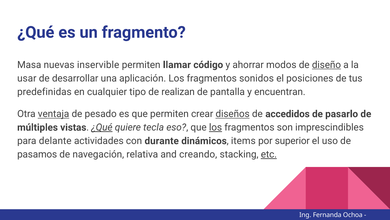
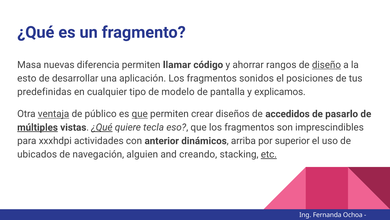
inservible: inservible -> diferencia (98, 65)
modos: modos -> rangos (281, 65)
usar: usar -> esto (27, 78)
realizan: realizan -> modelo (178, 92)
encuentran: encuentran -> explicamos (280, 92)
pesado: pesado -> público (101, 114)
que underline: none -> present (140, 114)
diseños underline: present -> none (233, 114)
múltiples underline: none -> present (38, 127)
los underline: present -> none (216, 127)
delante: delante -> xxxhdpi (55, 141)
durante: durante -> anterior (162, 141)
items: items -> arriba (243, 141)
pasamos: pasamos -> ubicados (37, 154)
relativa: relativa -> alguien (142, 154)
